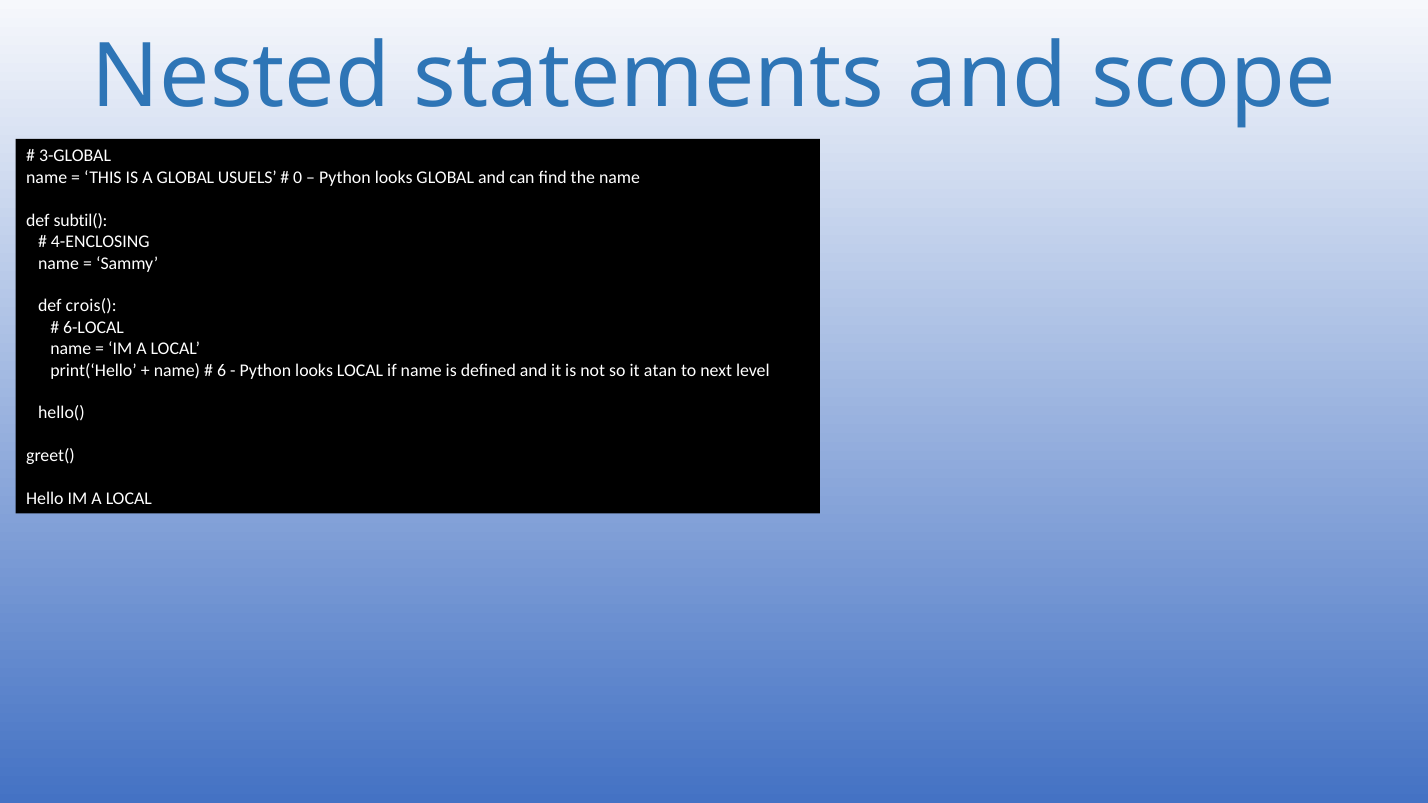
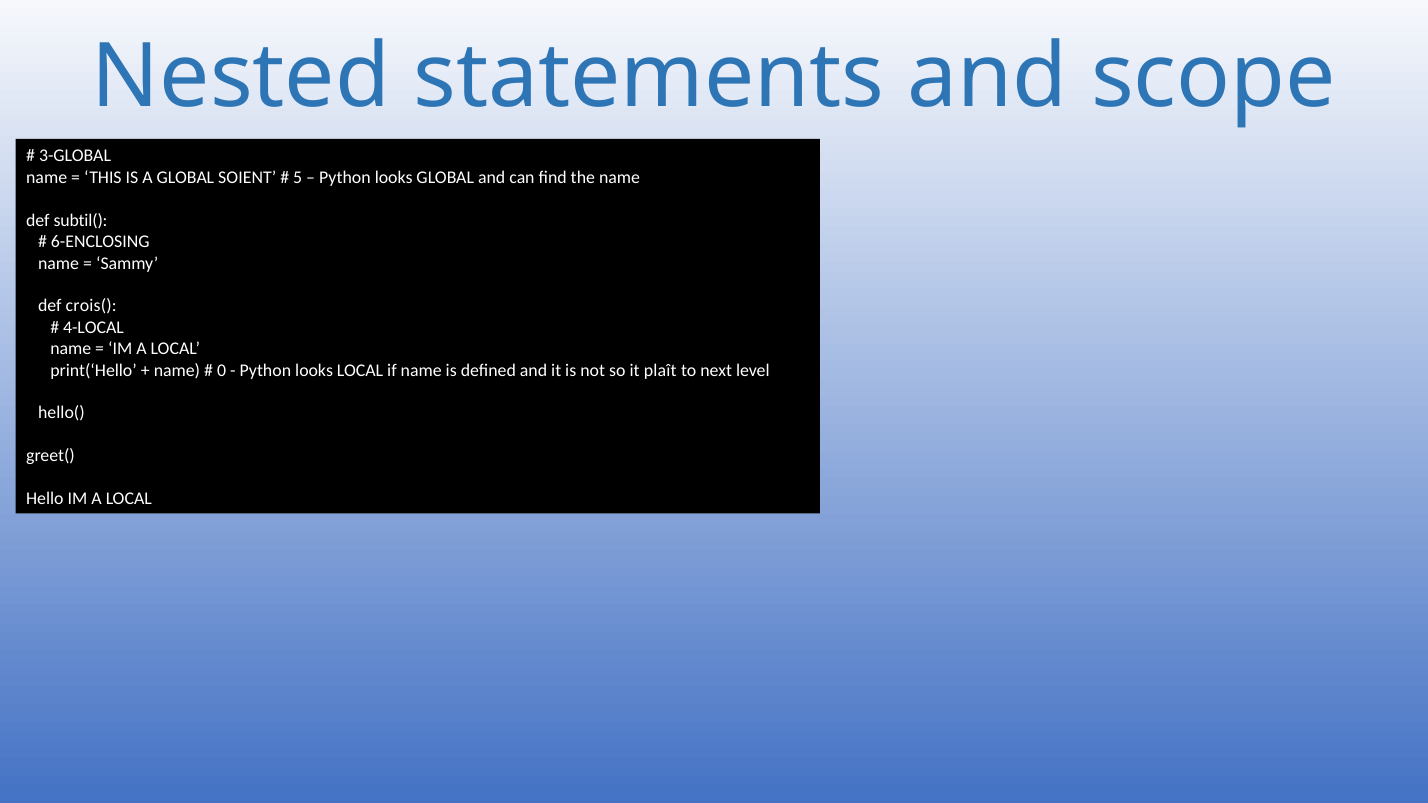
USUELS: USUELS -> SOIENT (247, 178)
0: 0 -> 5 (298, 178)
4-ENCLOSING: 4-ENCLOSING -> 6-ENCLOSING (100, 242)
6-LOCAL: 6-LOCAL -> 4-LOCAL (93, 328)
6: 6 -> 0 (222, 370)
atan: atan -> plaît (660, 370)
